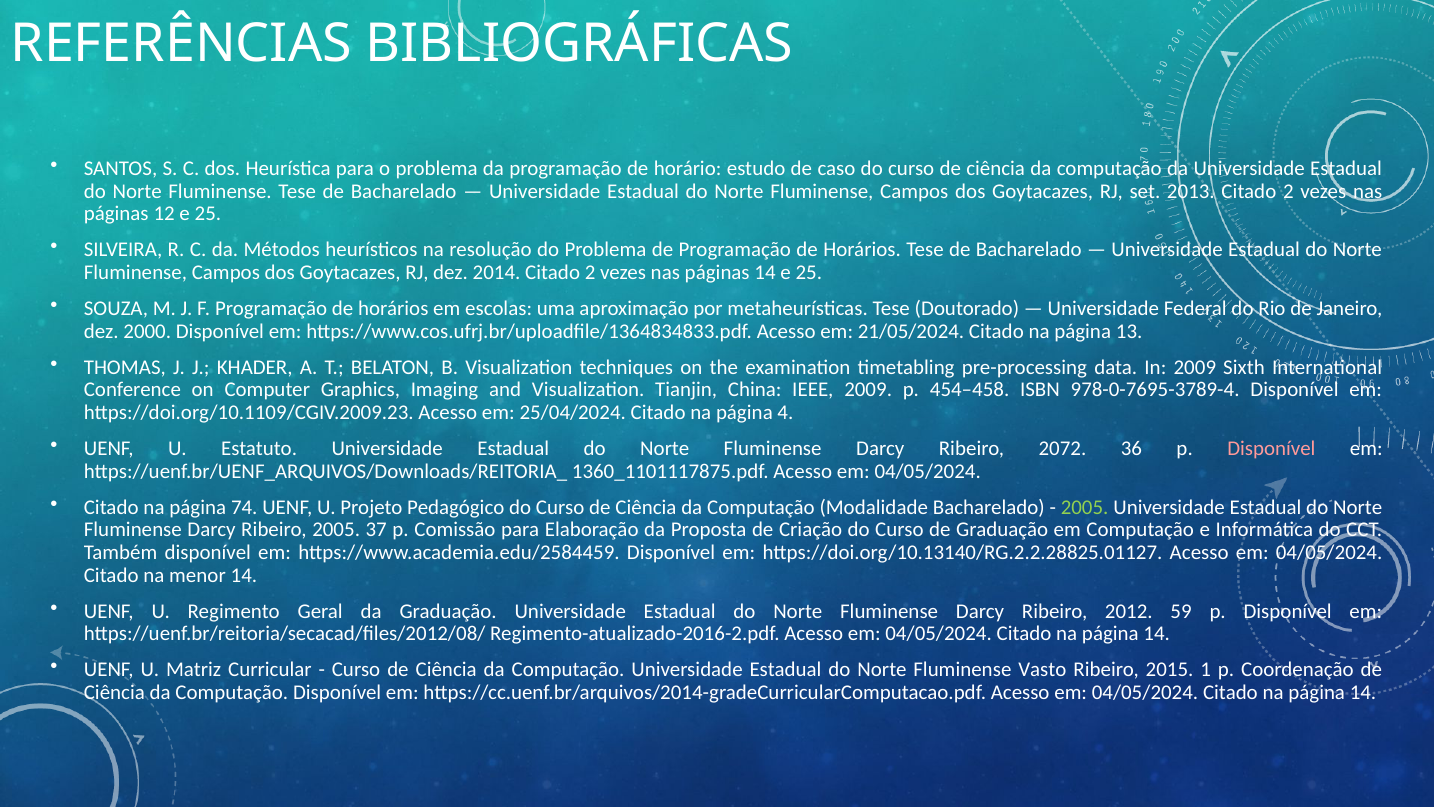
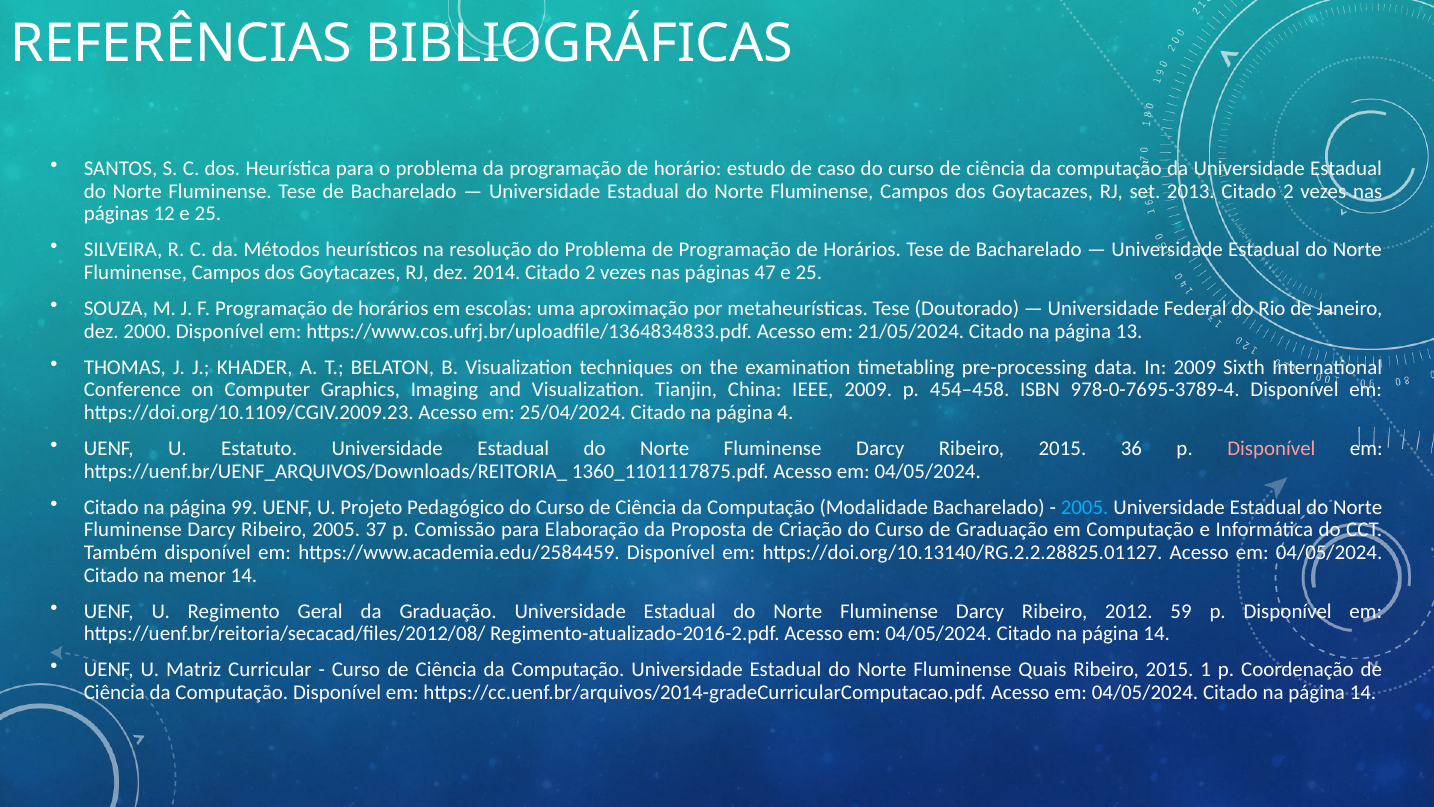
páginas 14: 14 -> 47 (765, 273)
Darcy Ribeiro 2072: 2072 -> 2015 (1062, 448)
74: 74 -> 99 (244, 507)
2005 colour: light green -> light blue (1085, 507)
Vasto: Vasto -> Quais (1042, 670)
